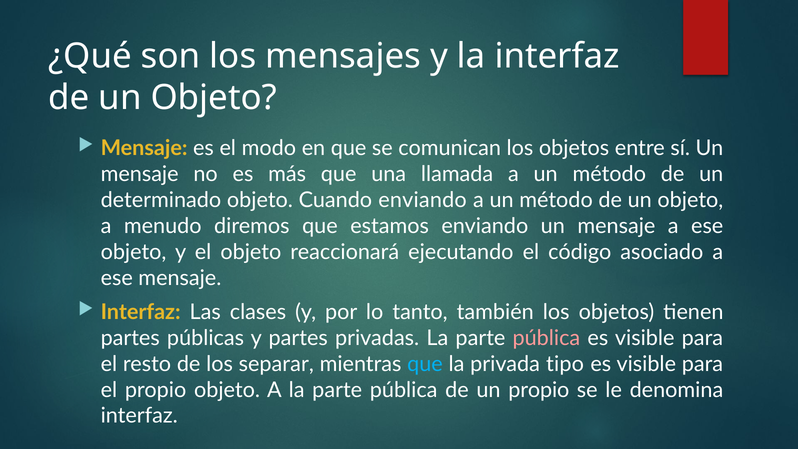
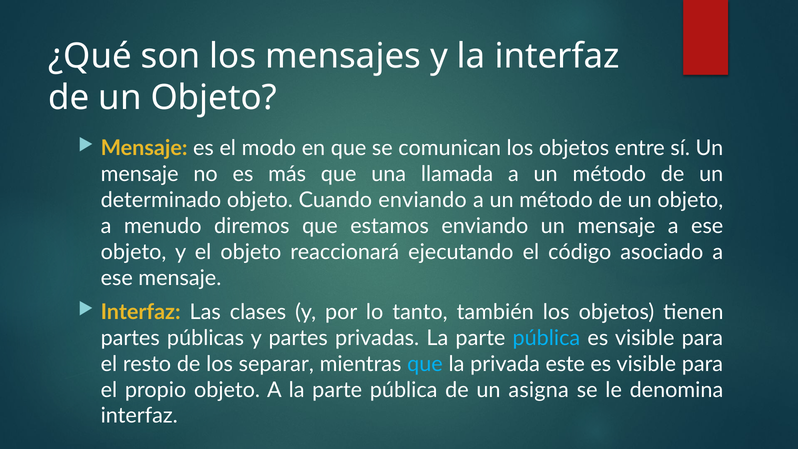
pública colour: pink -> light blue (546, 338)
tipo: tipo -> este (565, 364)
un propio: propio -> asigna (539, 390)
